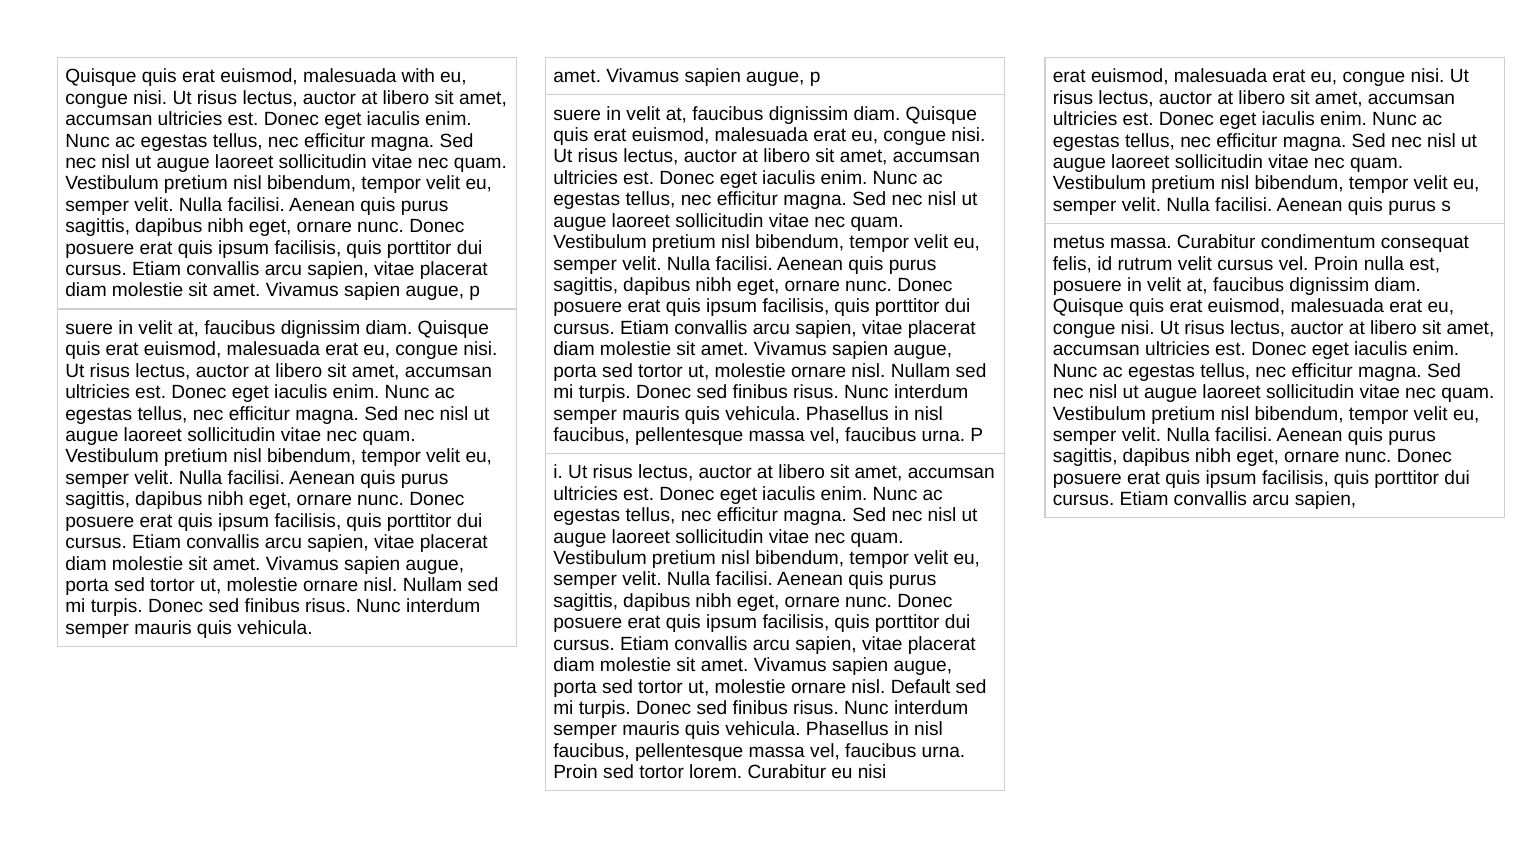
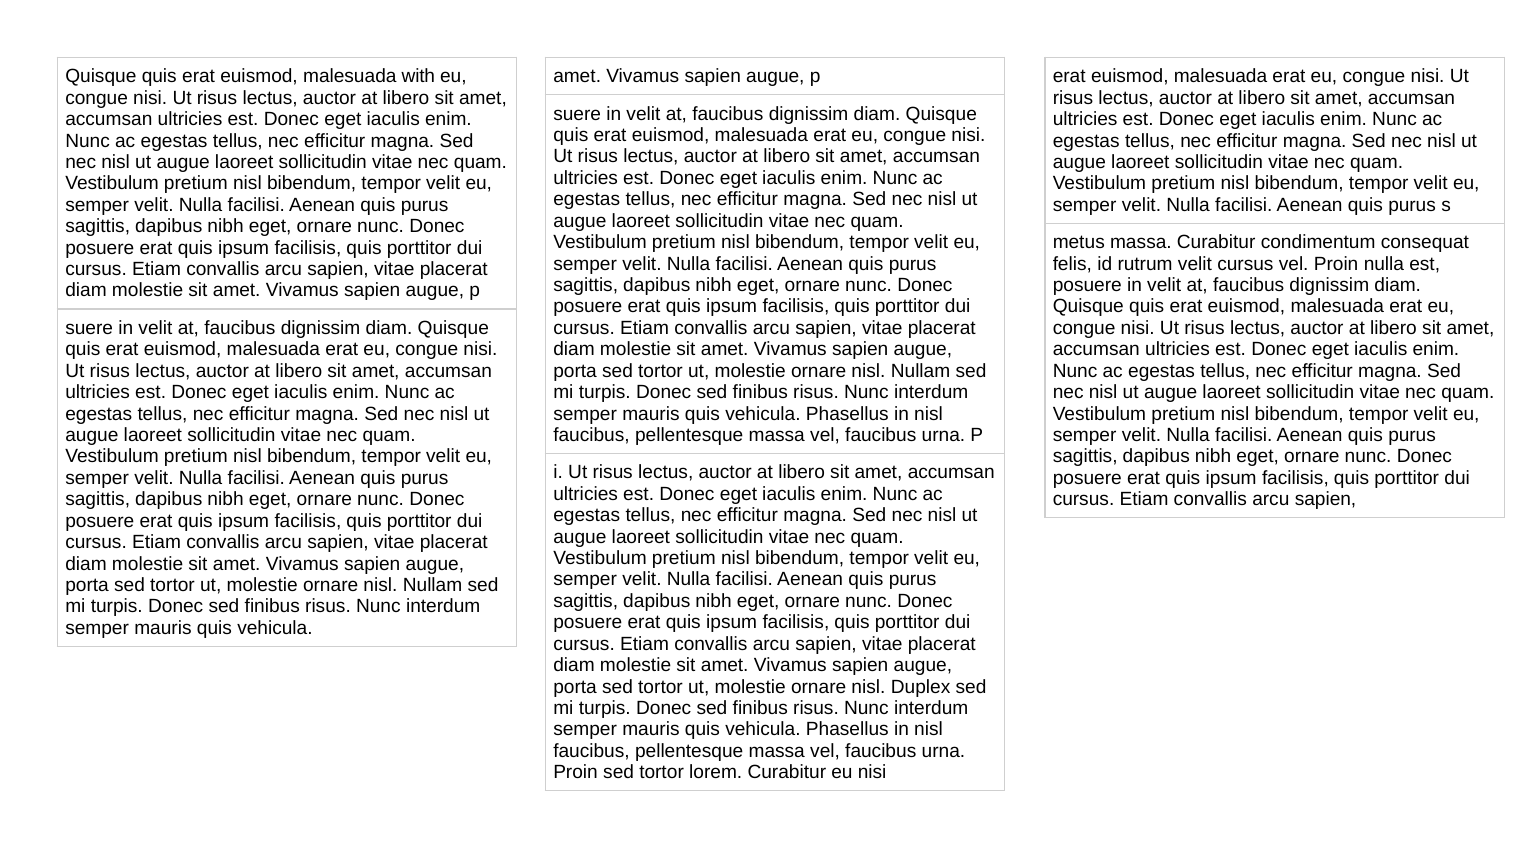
Default: Default -> Duplex (921, 687)
